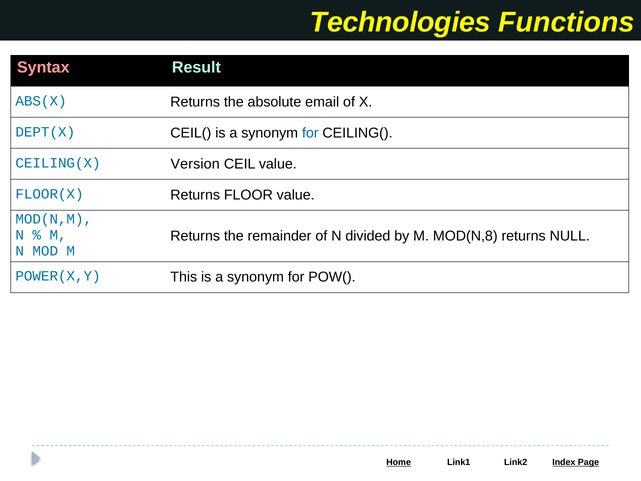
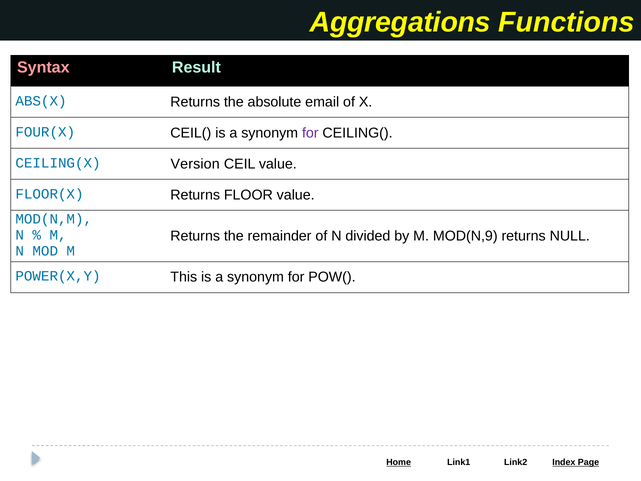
Technologies: Technologies -> Aggregations (400, 22)
DEPT(X: DEPT(X -> FOUR(X (45, 132)
for colour: blue -> purple (310, 133)
MOD(N,8: MOD(N,8 -> MOD(N,9 (465, 236)
